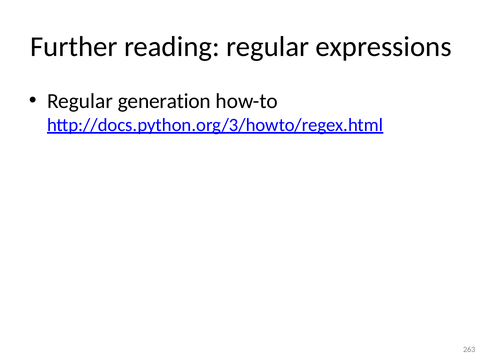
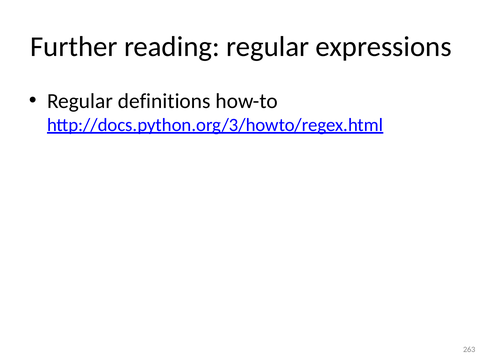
generation: generation -> definitions (164, 101)
